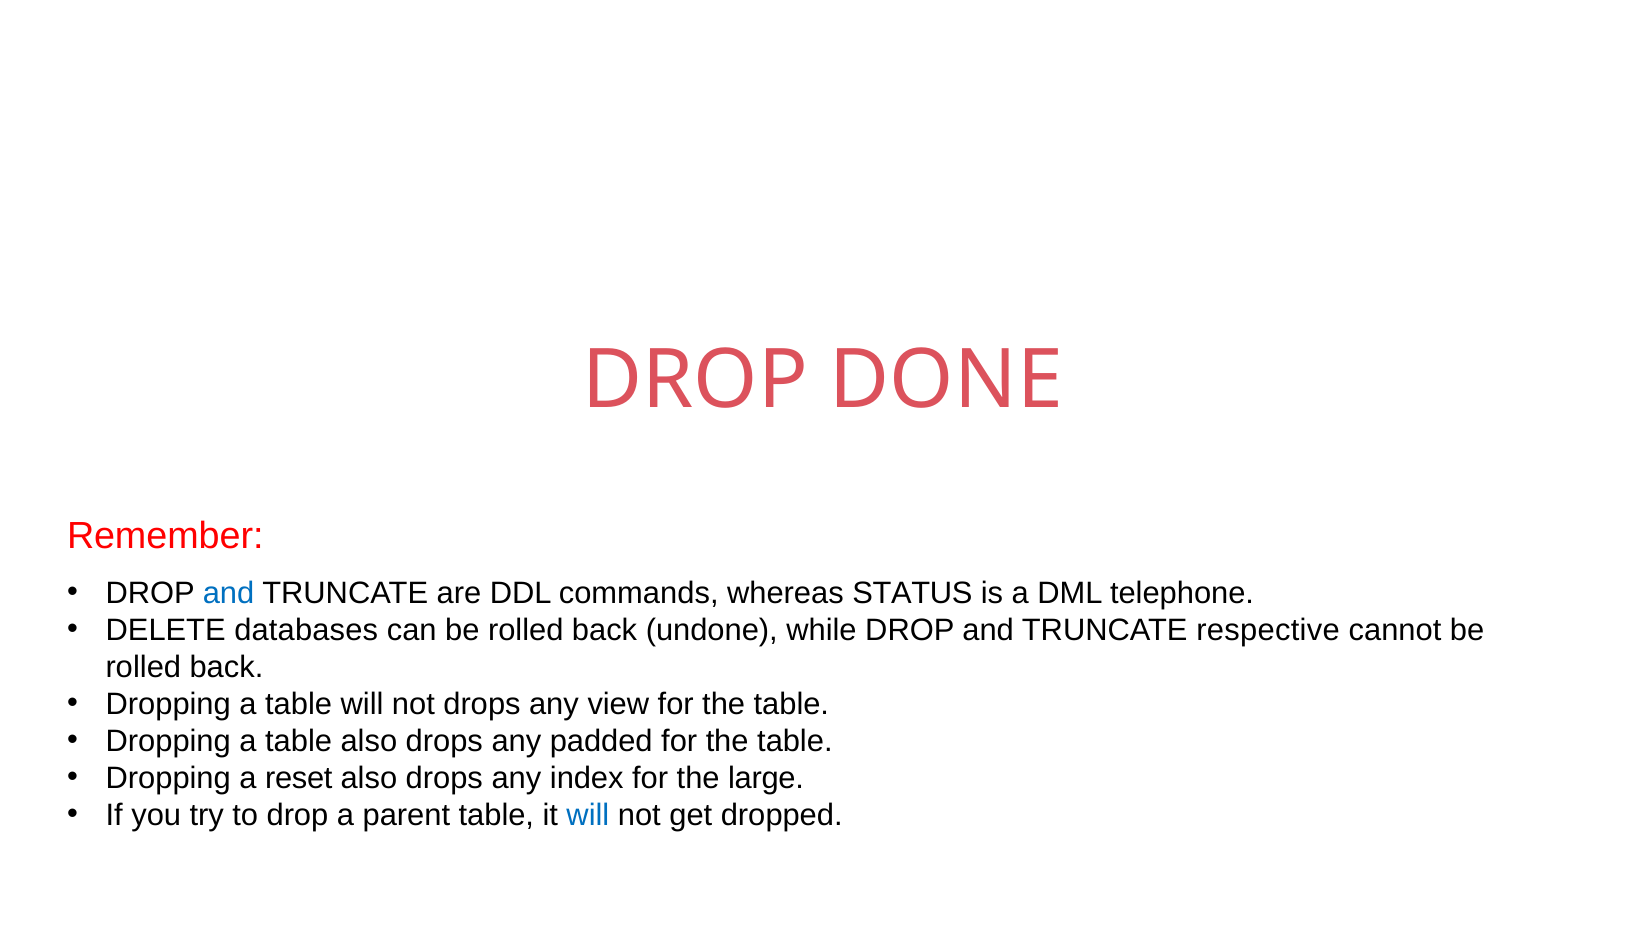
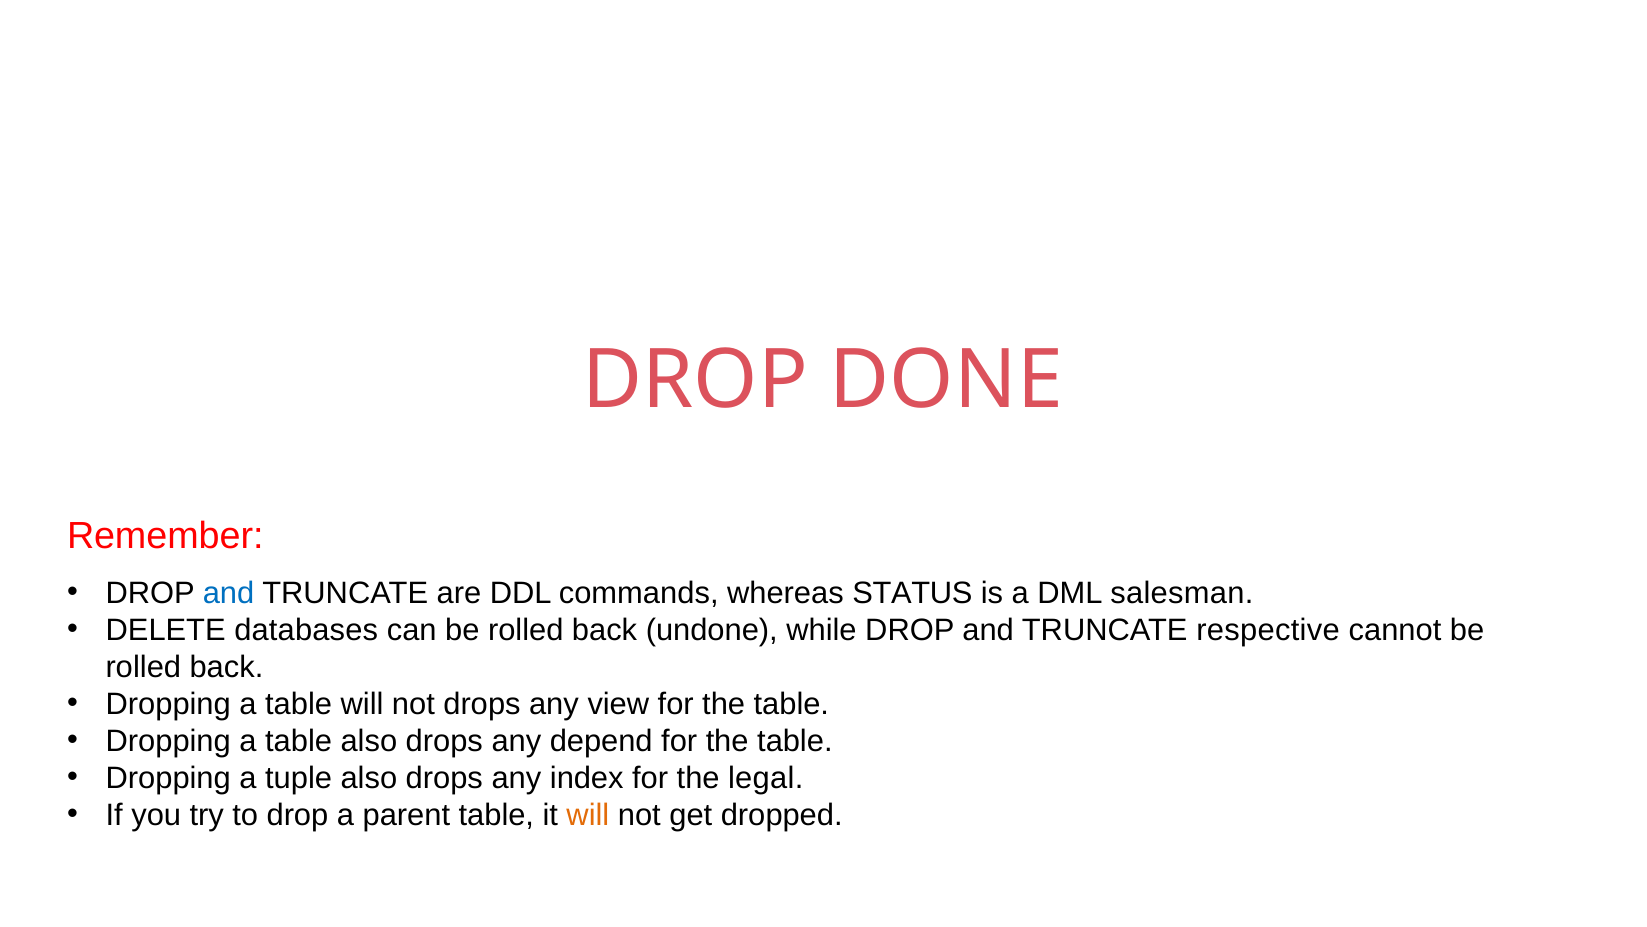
telephone: telephone -> salesman (1182, 593)
padded: padded -> depend (601, 741)
reset: reset -> tuple (299, 778)
large: large -> legal (766, 778)
will colour: blue -> orange (588, 815)
